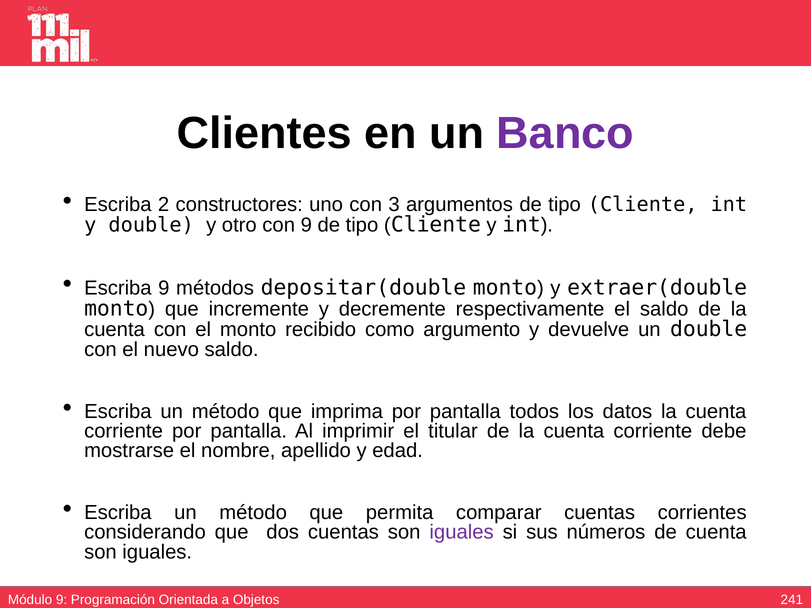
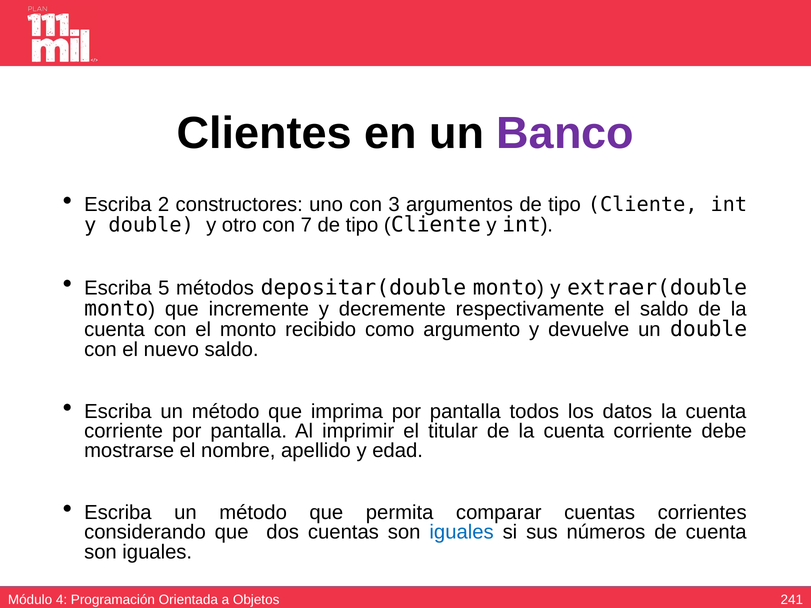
con 9: 9 -> 7 (306, 225)
Escriba 9: 9 -> 5 (164, 288)
iguales colour: purple -> blue (462, 532)
Módulo 9: 9 -> 4 (62, 600)
